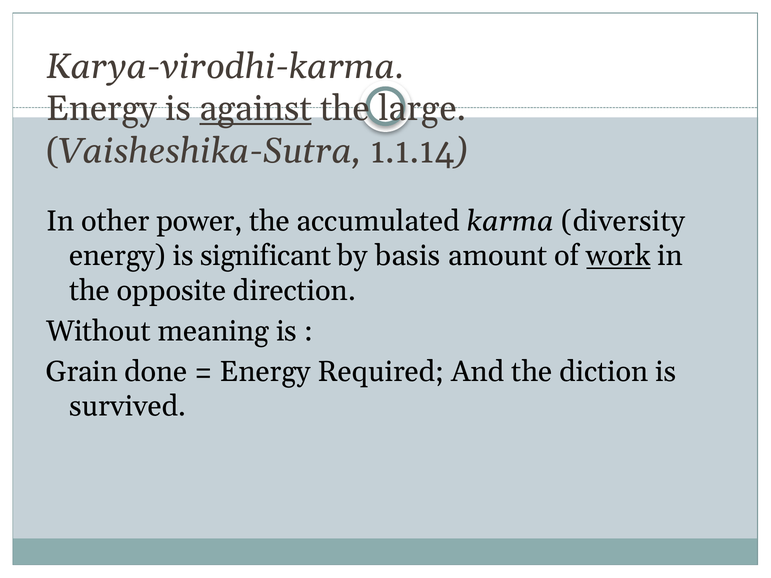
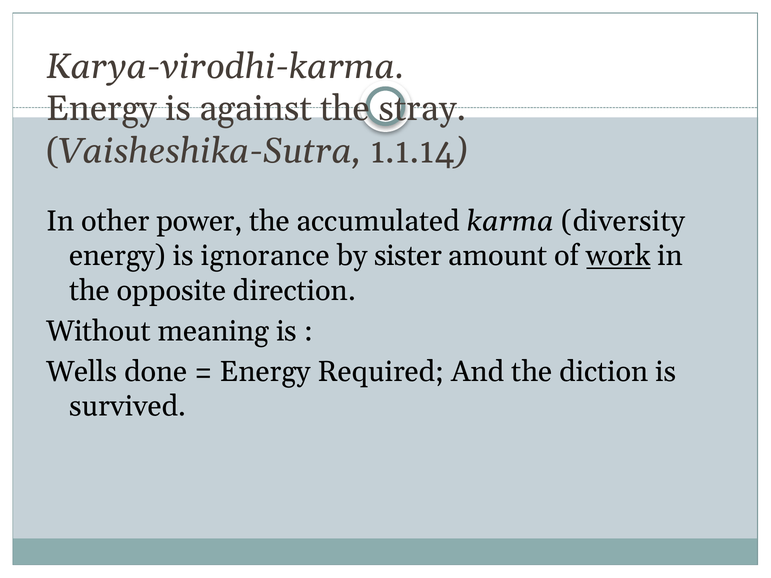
against underline: present -> none (256, 109)
large: large -> stray (422, 109)
significant: significant -> ignorance (265, 256)
basis: basis -> sister (408, 256)
Grain: Grain -> Wells (82, 372)
